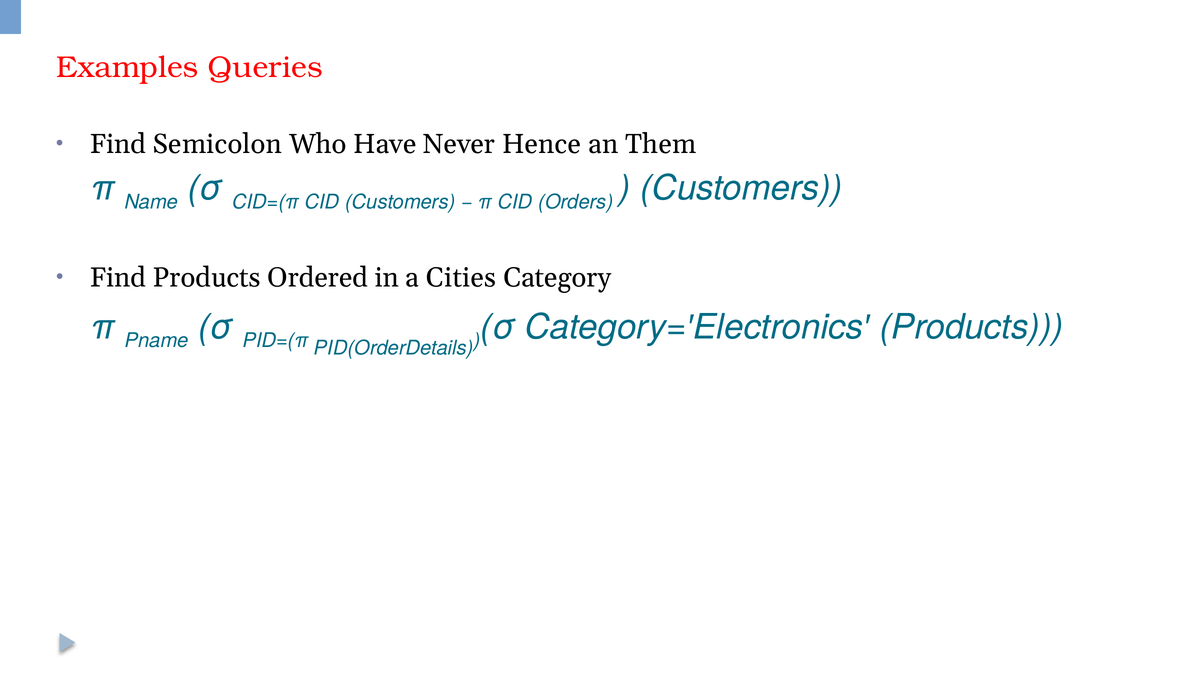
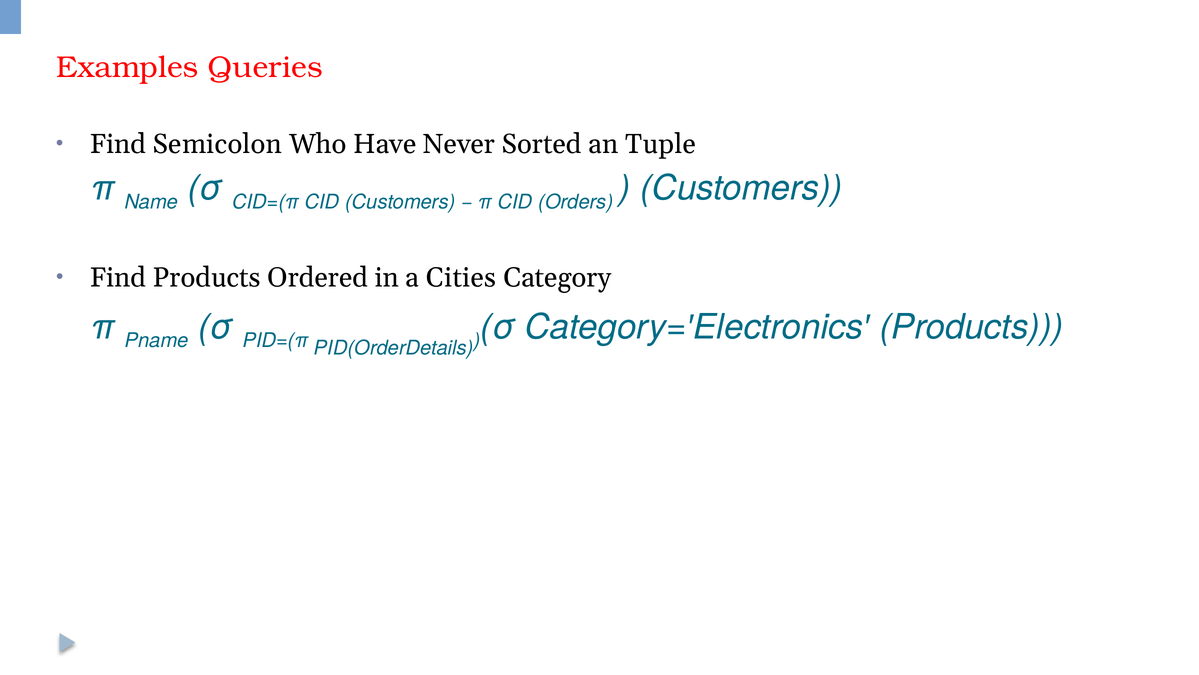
Hence: Hence -> Sorted (542, 144)
Them: Them -> Tuple (661, 144)
